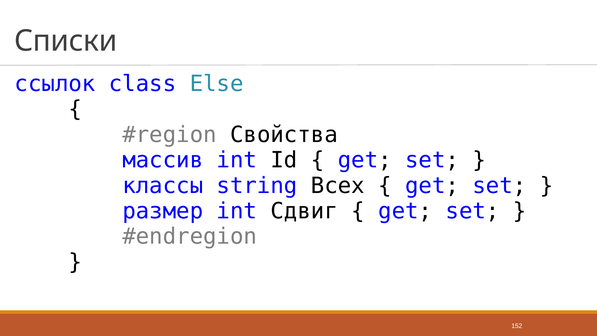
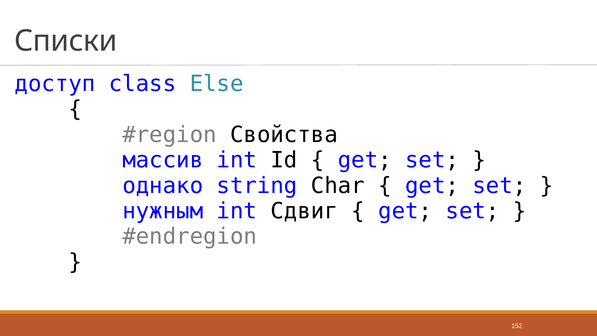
ссылок: ссылок -> доступ (55, 84)
классы: классы -> однако (163, 186)
Всех: Всех -> Char (338, 186)
размер: размер -> нужным (163, 211)
